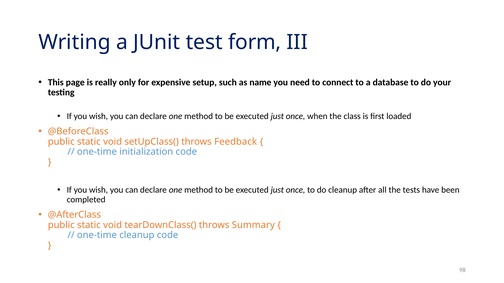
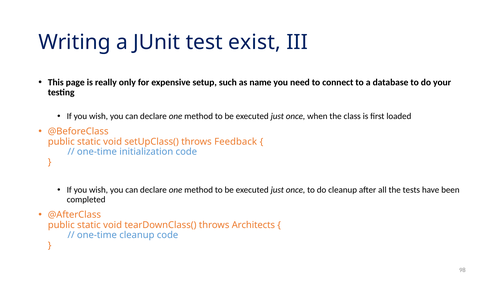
form: form -> exist (255, 42)
Summary: Summary -> Architects (253, 225)
